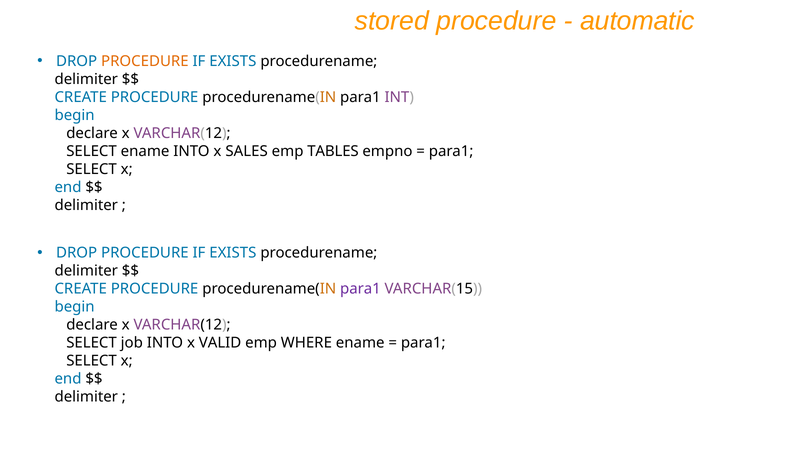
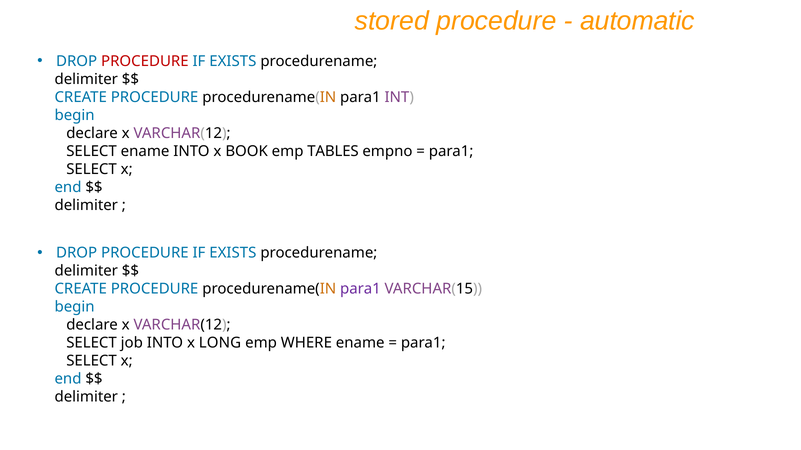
PROCEDURE colour: orange -> red (145, 61)
SALES: SALES -> BOOK (247, 151)
VALID: VALID -> LONG (220, 343)
